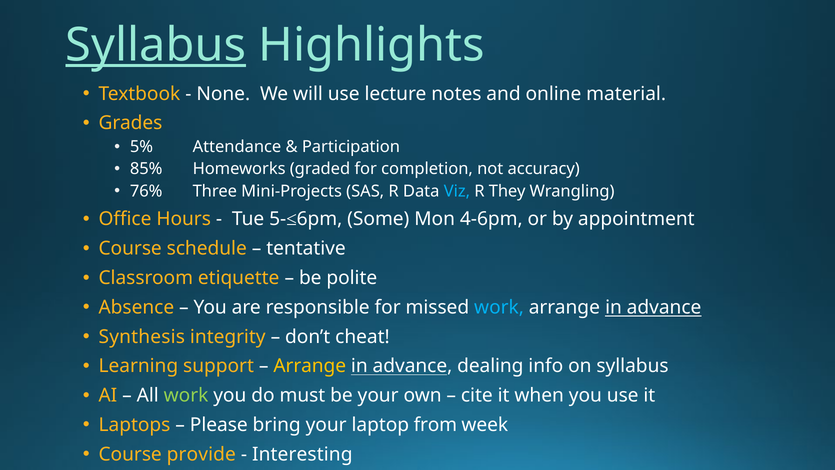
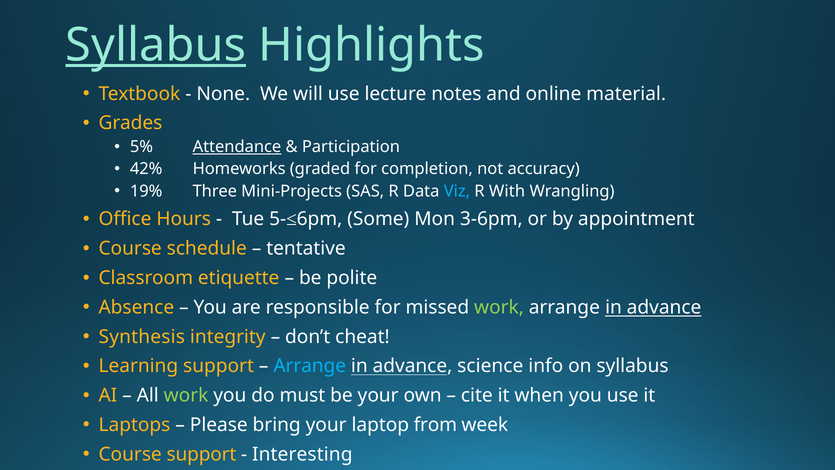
Attendance underline: none -> present (237, 147)
85%: 85% -> 42% (146, 169)
76%: 76% -> 19% (146, 191)
They: They -> With (507, 191)
4-6pm: 4-6pm -> 3-6pm (491, 219)
work colour: light blue -> light green (499, 307)
Arrange colour: yellow -> light blue (310, 366)
dealing: dealing -> science (490, 366)
Course provide: provide -> support (201, 454)
